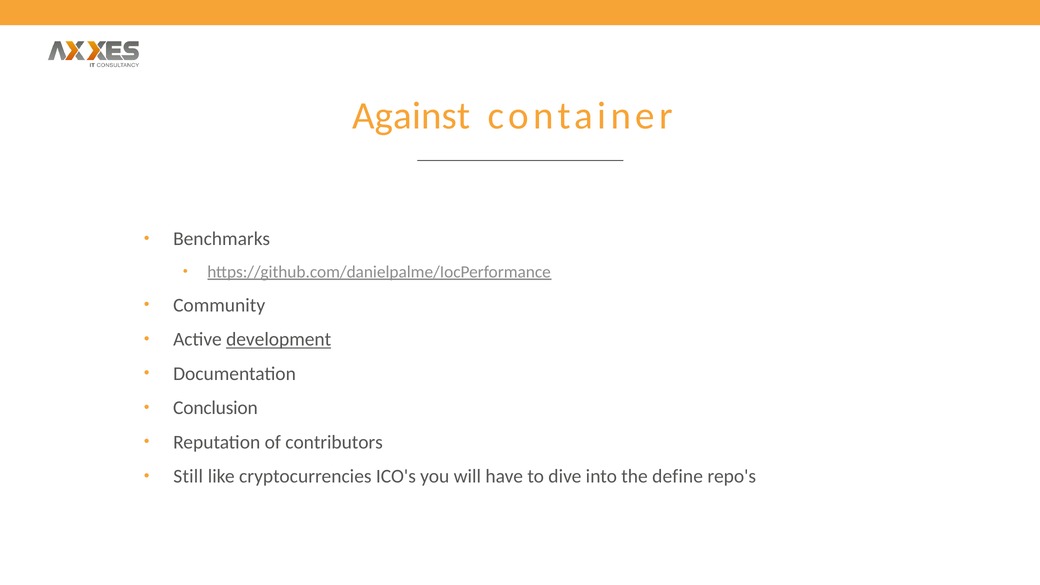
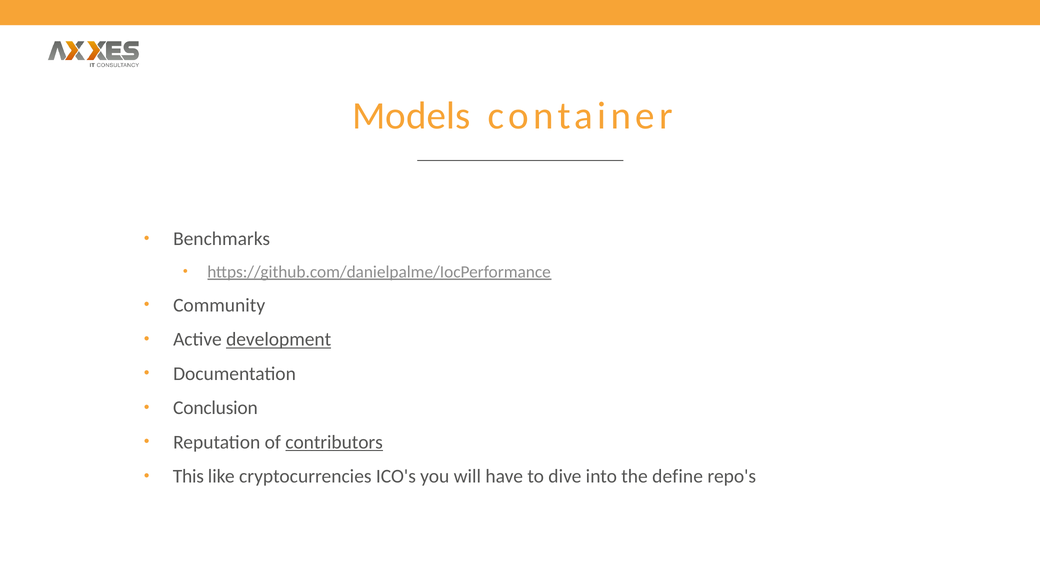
Against: Against -> Models (411, 116)
contributors underline: none -> present (334, 442)
Still: Still -> This (188, 477)
